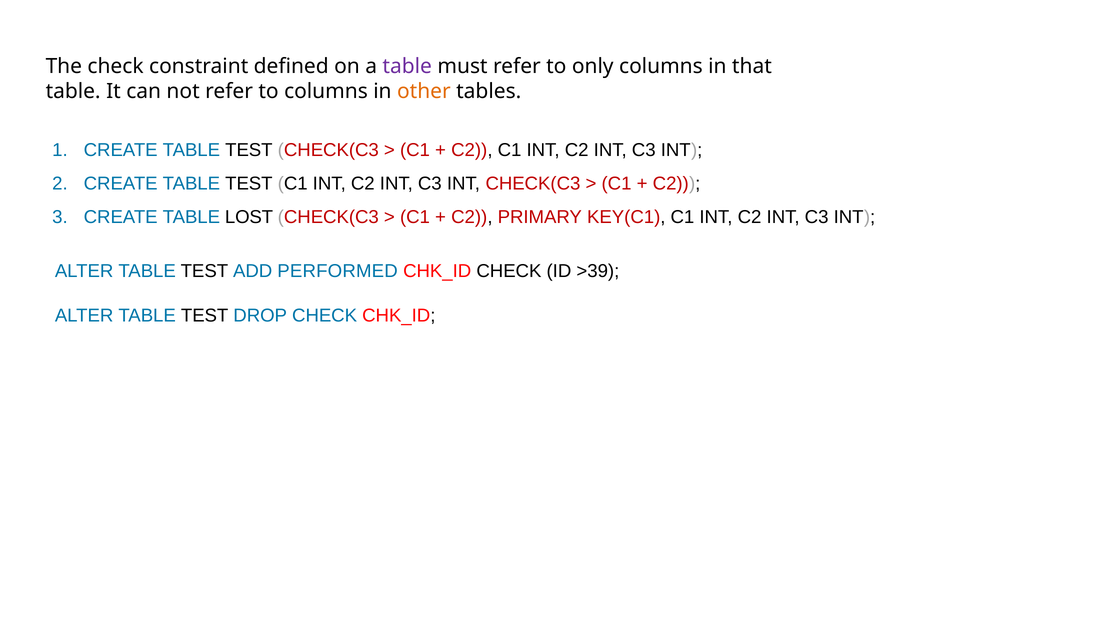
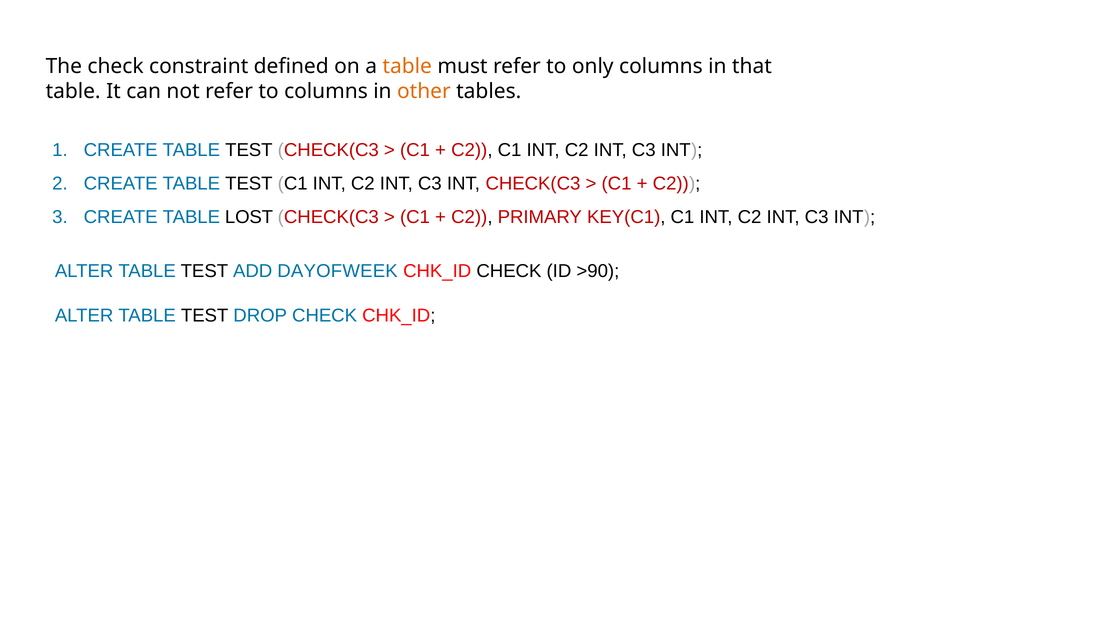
table colour: purple -> orange (407, 66)
PERFORMED: PERFORMED -> DAYOFWEEK (338, 271)
>39: >39 -> >90 (598, 271)
